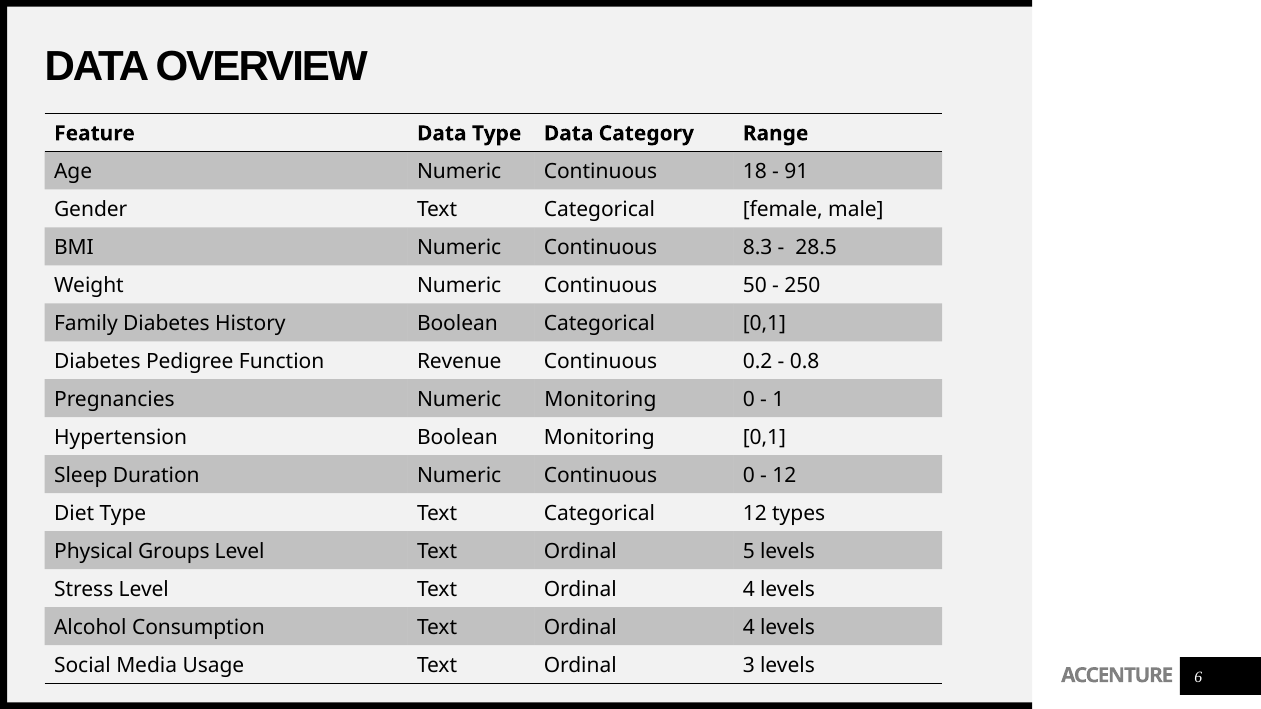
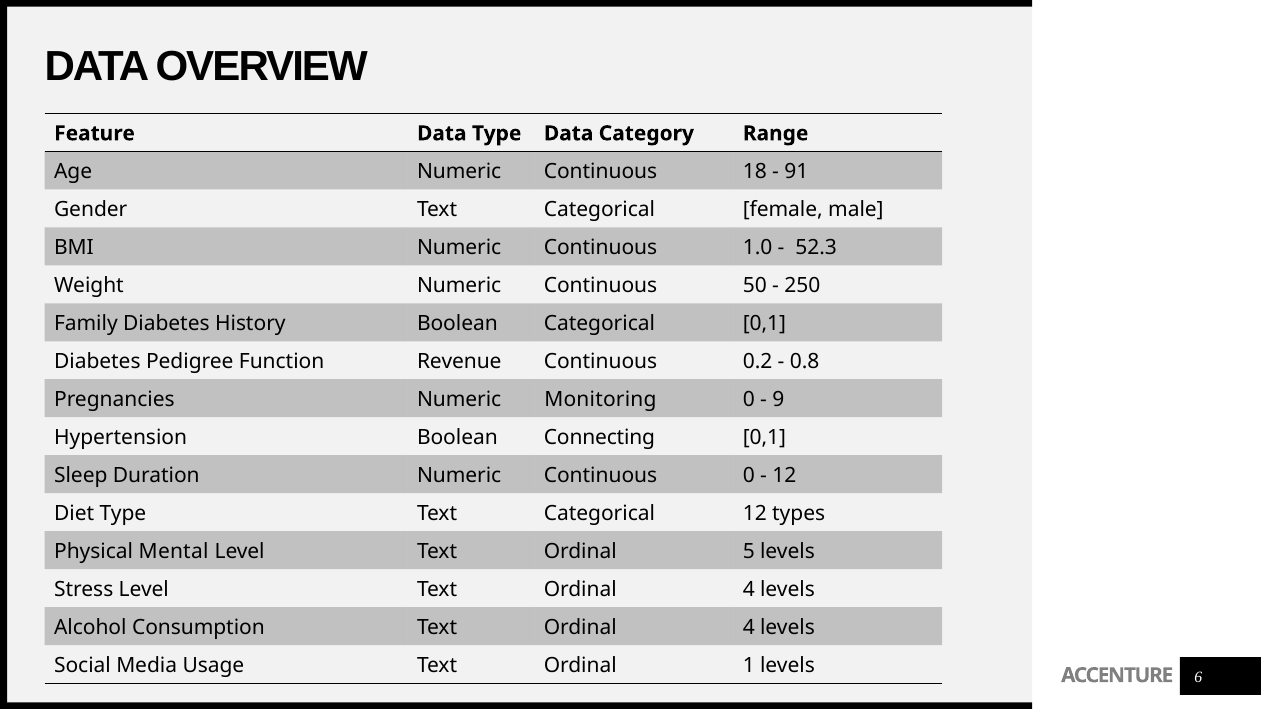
8.3: 8.3 -> 1.0 (758, 248)
28.5: 28.5 -> 52.3 (816, 248)
1: 1 -> 9 (778, 400)
Boolean Monitoring: Monitoring -> Connecting (600, 438)
Groups: Groups -> Mental (174, 552)
3: 3 -> 1 (749, 666)
